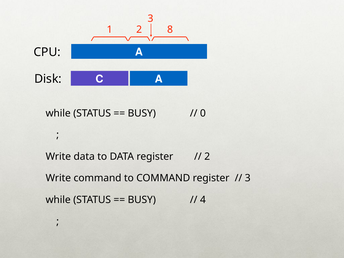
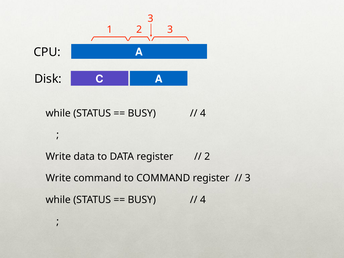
2 8: 8 -> 3 (170, 30)
0: 0 -> 4 (203, 113)
